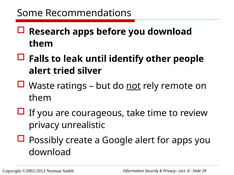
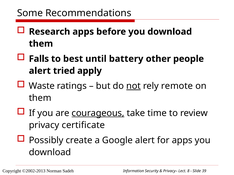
leak: leak -> best (73, 59)
identify: identify -> battery (126, 59)
silver: silver -> apply (90, 71)
courageous underline: none -> present (98, 113)
unrealistic: unrealistic -> certificate (83, 125)
